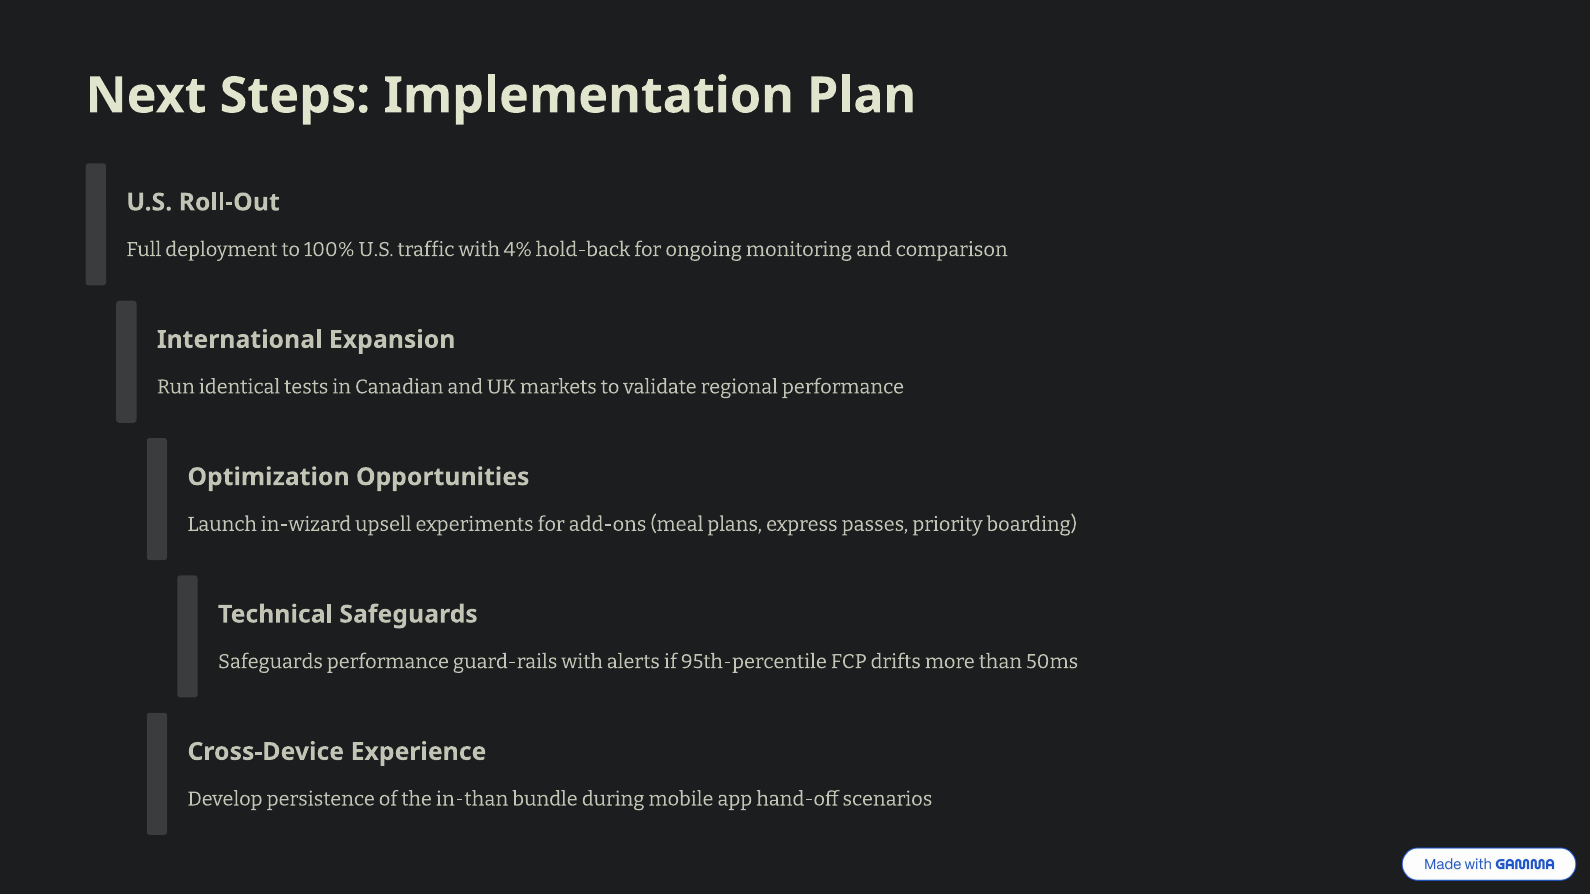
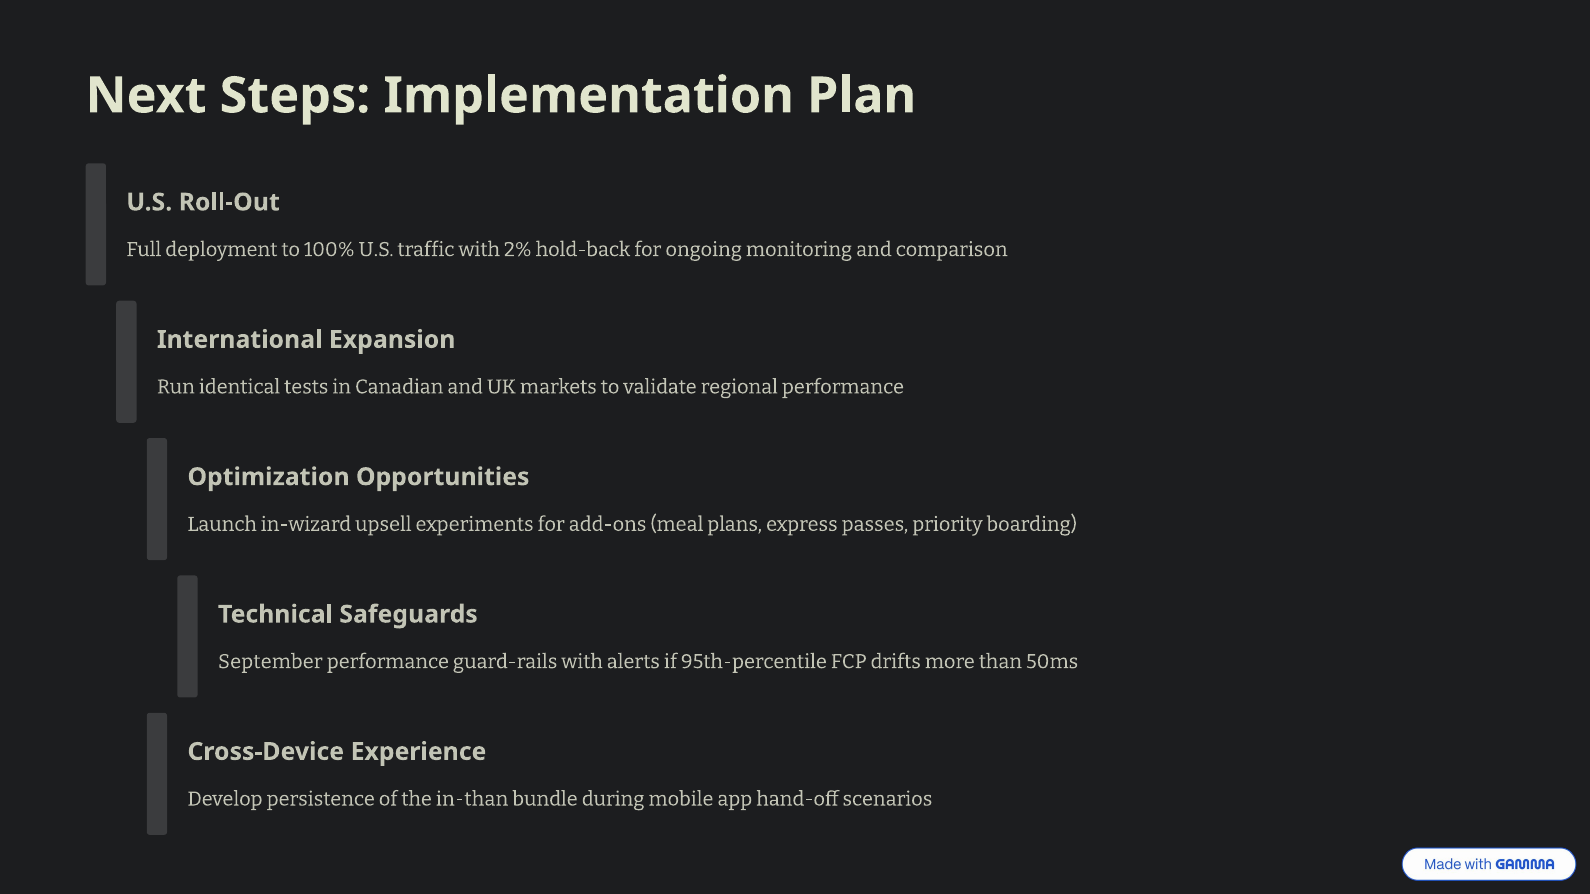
4%: 4% -> 2% (518, 250)
Safeguards: Safeguards -> September (270, 662)
